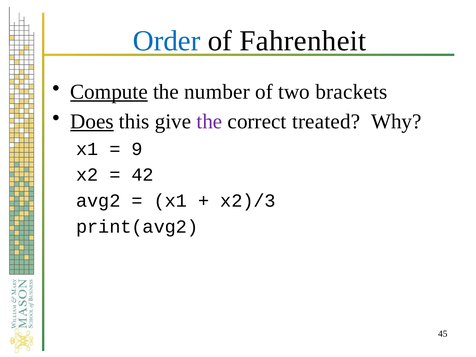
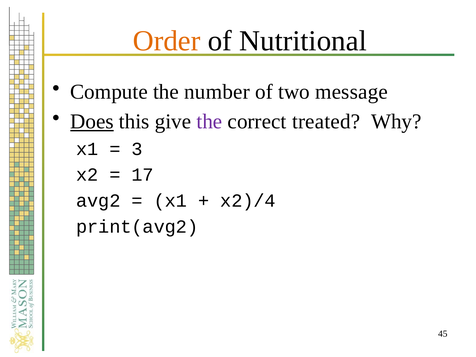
Order colour: blue -> orange (167, 41)
Fahrenheit: Fahrenheit -> Nutritional (303, 41)
Compute underline: present -> none (109, 92)
brackets: brackets -> message (351, 92)
9: 9 -> 3 (137, 149)
42: 42 -> 17 (143, 175)
x2)/3: x2)/3 -> x2)/4 (248, 201)
